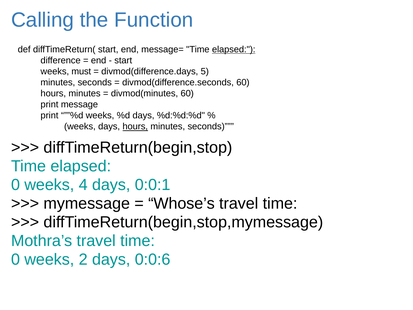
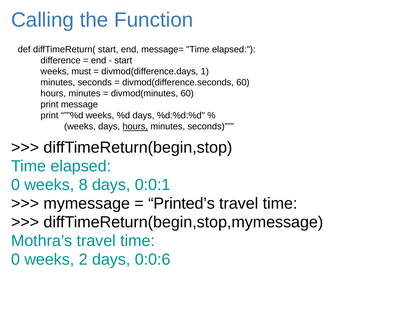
elapsed underline: present -> none (234, 49)
5: 5 -> 1 (205, 71)
4: 4 -> 8 (83, 185)
Whose’s: Whose’s -> Printed’s (181, 203)
